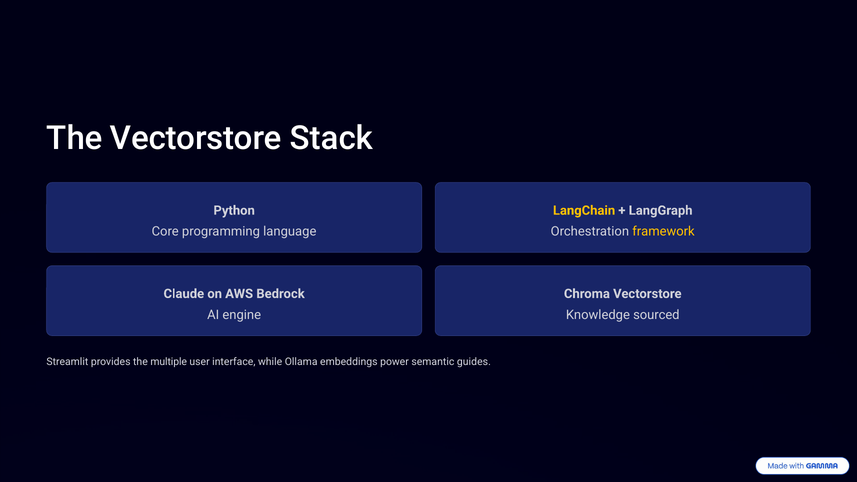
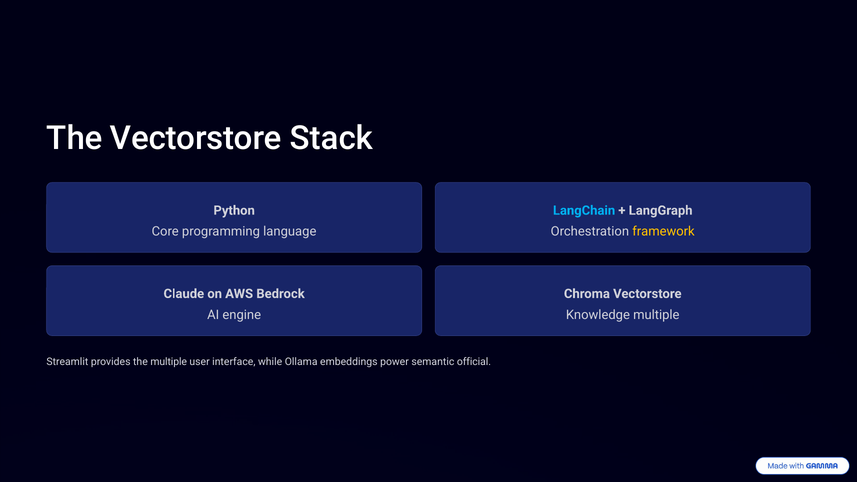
LangChain colour: yellow -> light blue (584, 210)
Knowledge sourced: sourced -> multiple (656, 315)
guides: guides -> official (474, 362)
